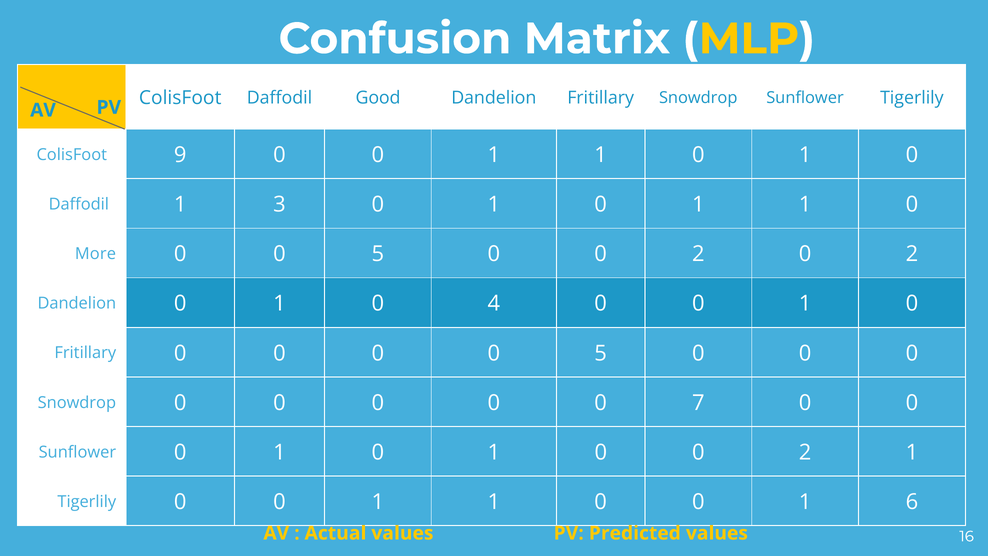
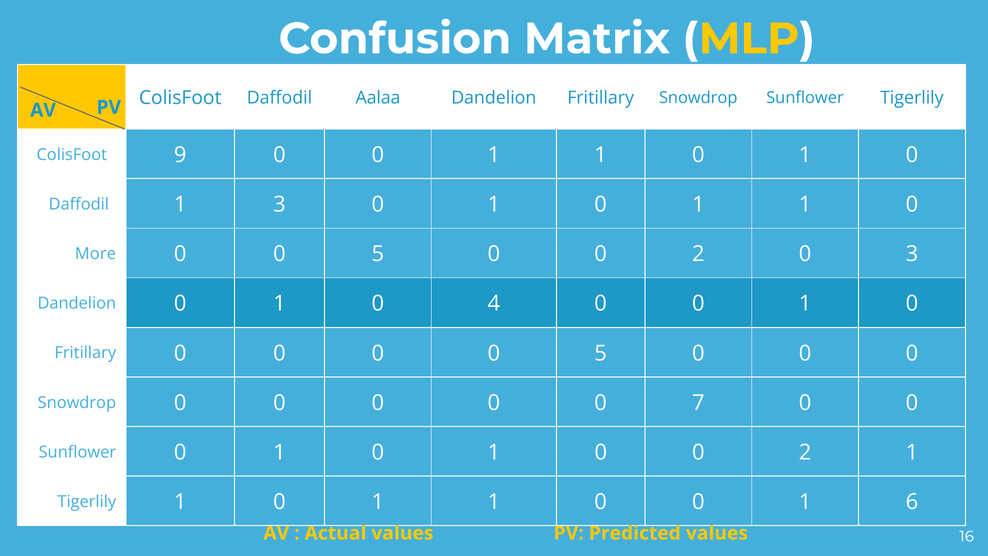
Good: Good -> Aalaa (378, 98)
2 0 2: 2 -> 3 (912, 254)
Tigerlily 0: 0 -> 1 (180, 502)
